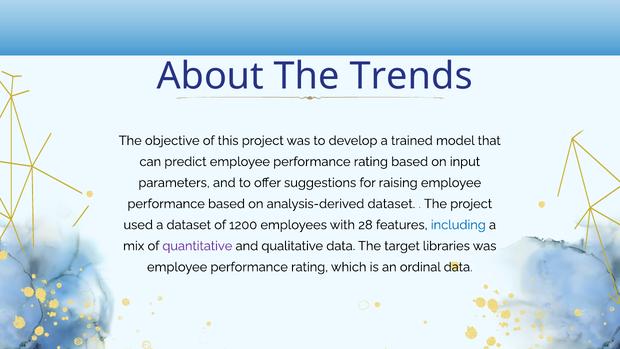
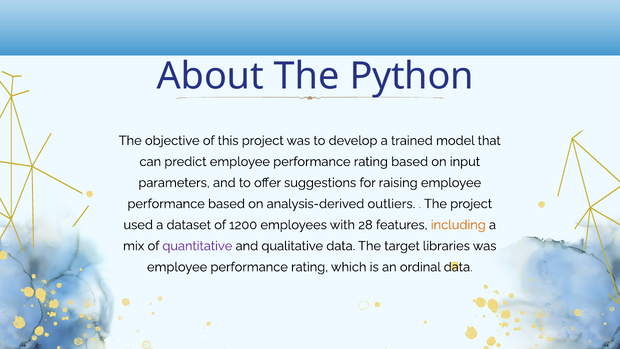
Trends: Trends -> Python (412, 76)
analysis-derived dataset: dataset -> outliers (391, 204)
including colour: blue -> orange (458, 225)
